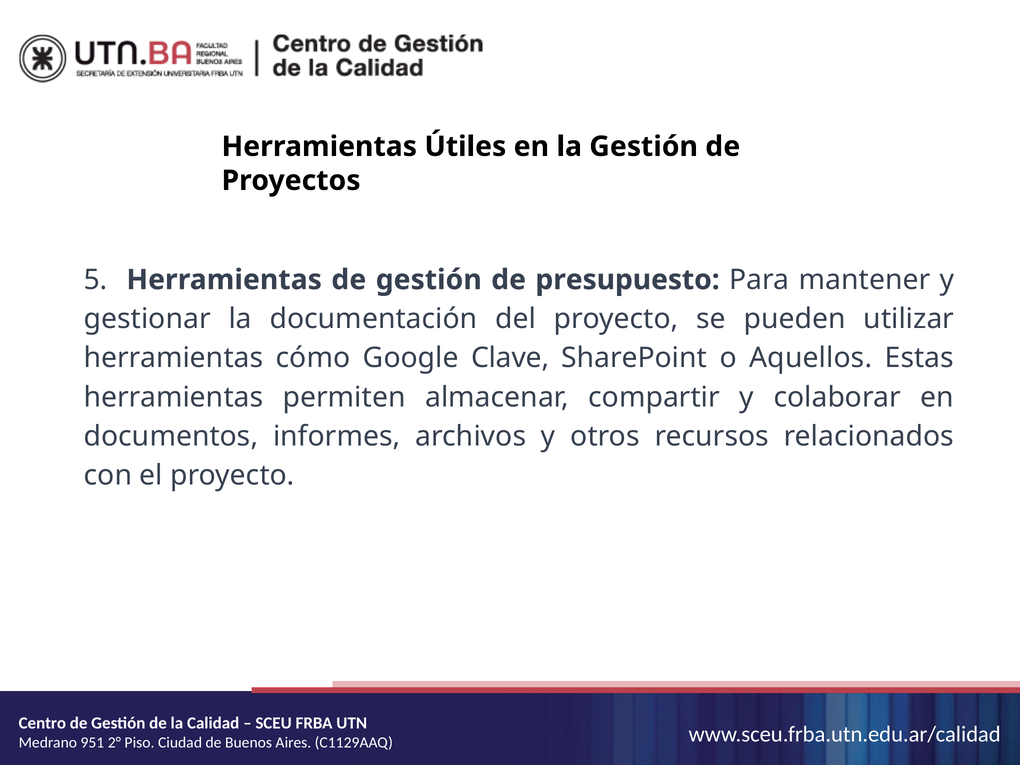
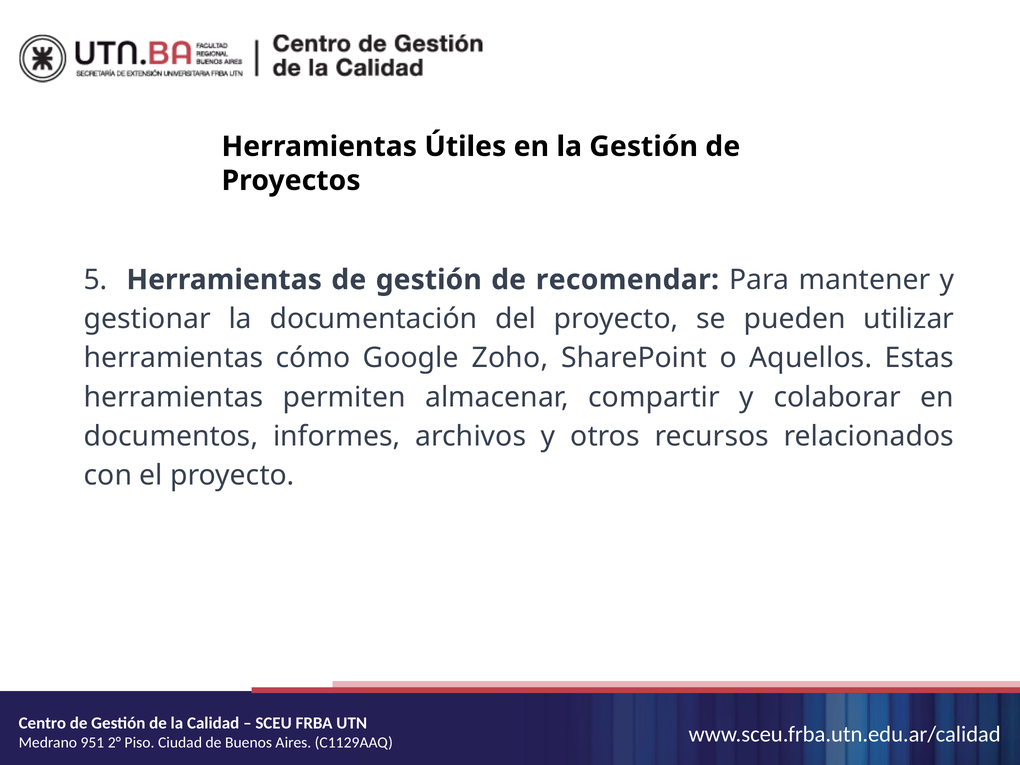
presupuesto: presupuesto -> recomendar (627, 280)
Clave: Clave -> Zoho (510, 358)
